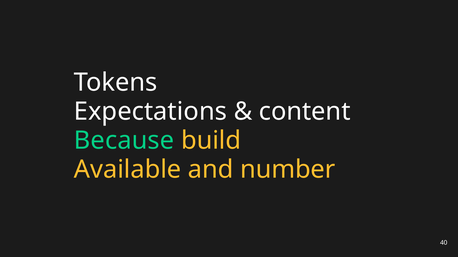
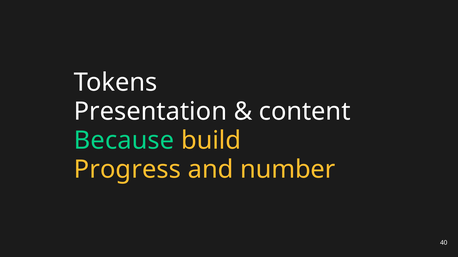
Expectations: Expectations -> Presentation (150, 112)
Available: Available -> Progress (128, 170)
